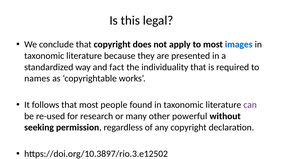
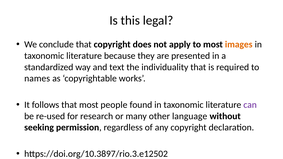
images colour: blue -> orange (239, 45)
fact: fact -> text (117, 67)
powerful: powerful -> language (190, 116)
